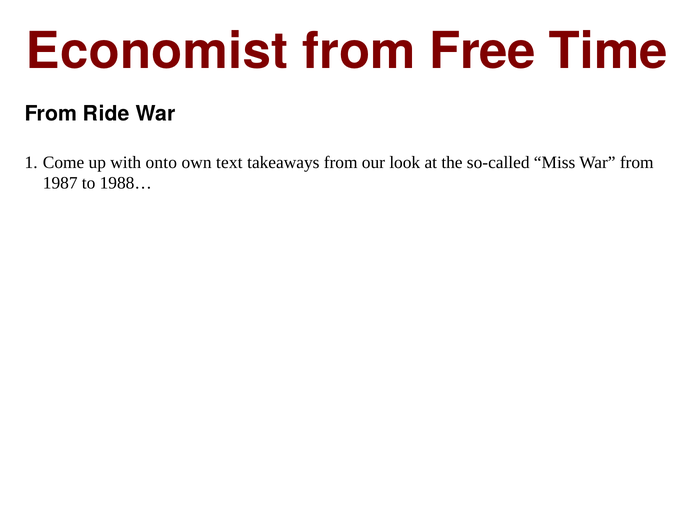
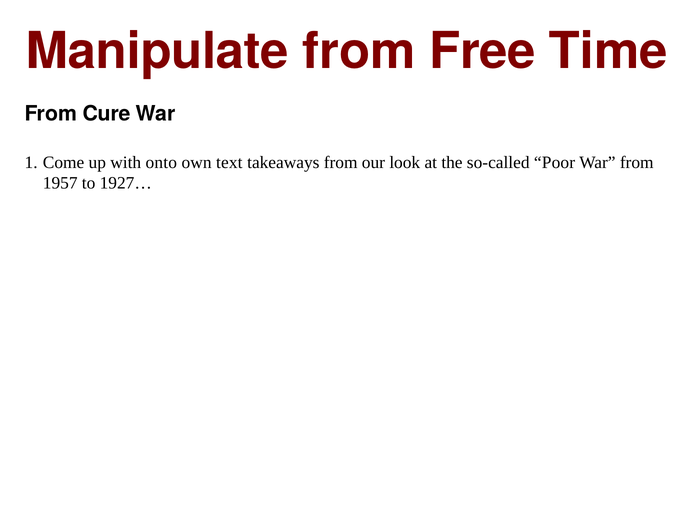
Economist: Economist -> Manipulate (157, 52)
Ride: Ride -> Cure (107, 114)
Miss: Miss -> Poor (555, 162)
1987: 1987 -> 1957 (60, 183)
1988…: 1988… -> 1927… (126, 183)
